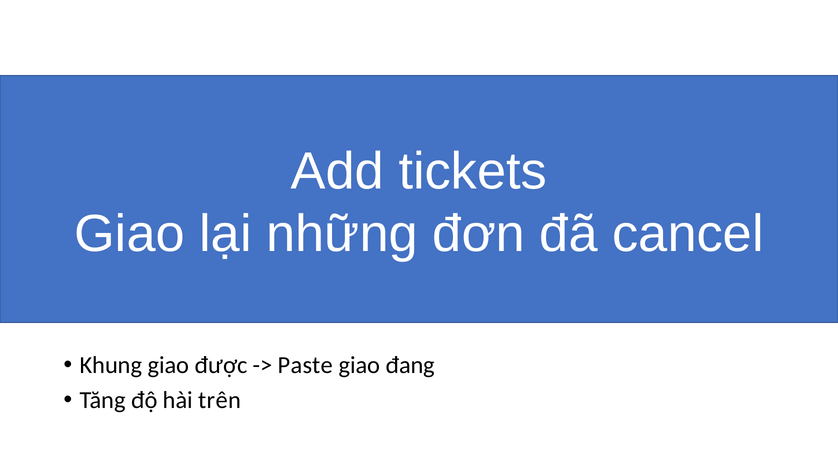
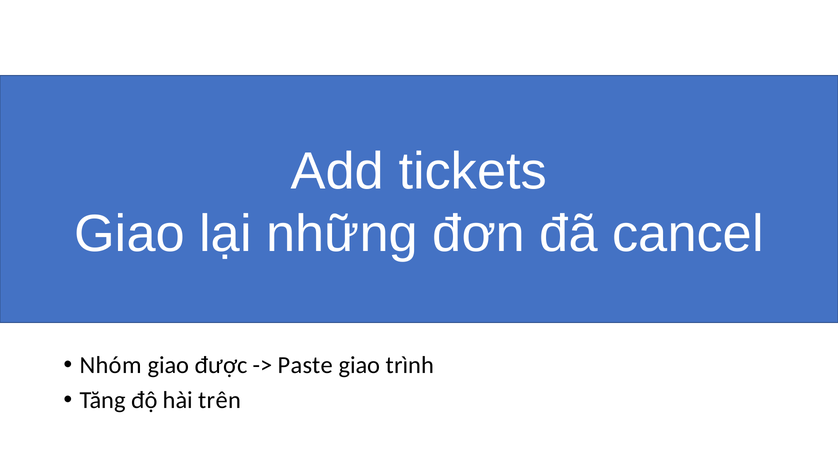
Khung: Khung -> Nhóm (111, 365)
đang: đang -> trình (410, 365)
